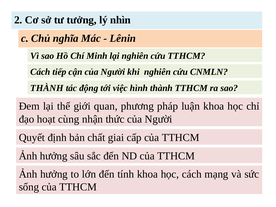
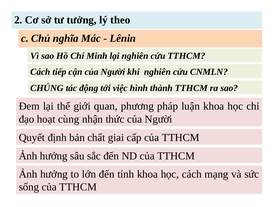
nhìn: nhìn -> theo (120, 20)
THÀNH: THÀNH -> CHÚNG (47, 88)
